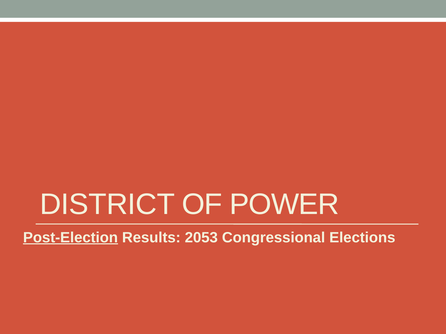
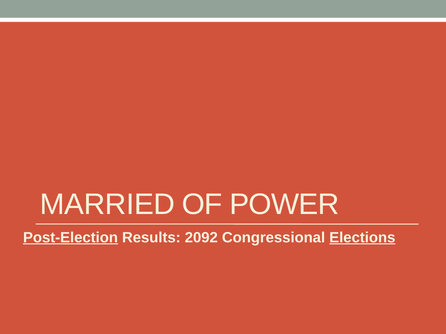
DISTRICT: DISTRICT -> MARRIED (107, 205)
2053: 2053 -> 2092 (201, 238)
Elections underline: none -> present (362, 238)
